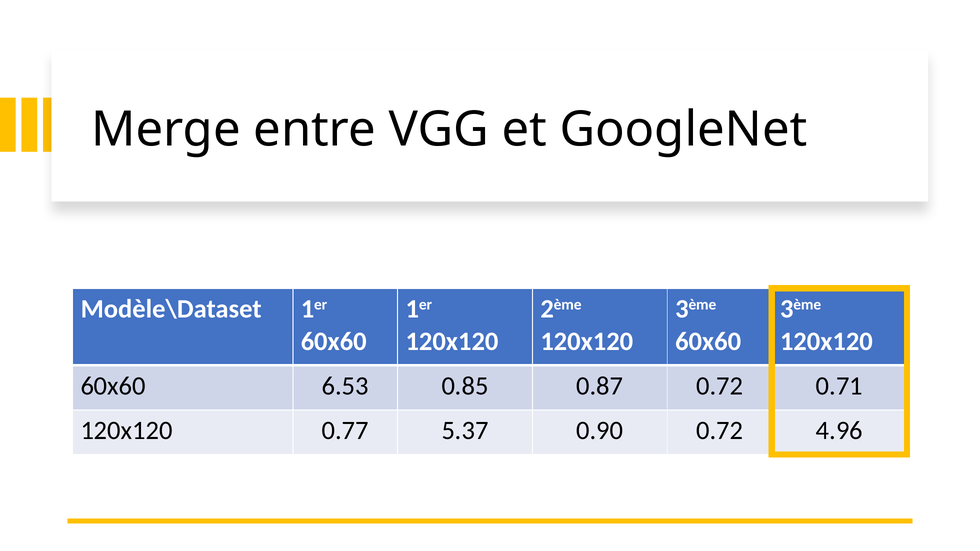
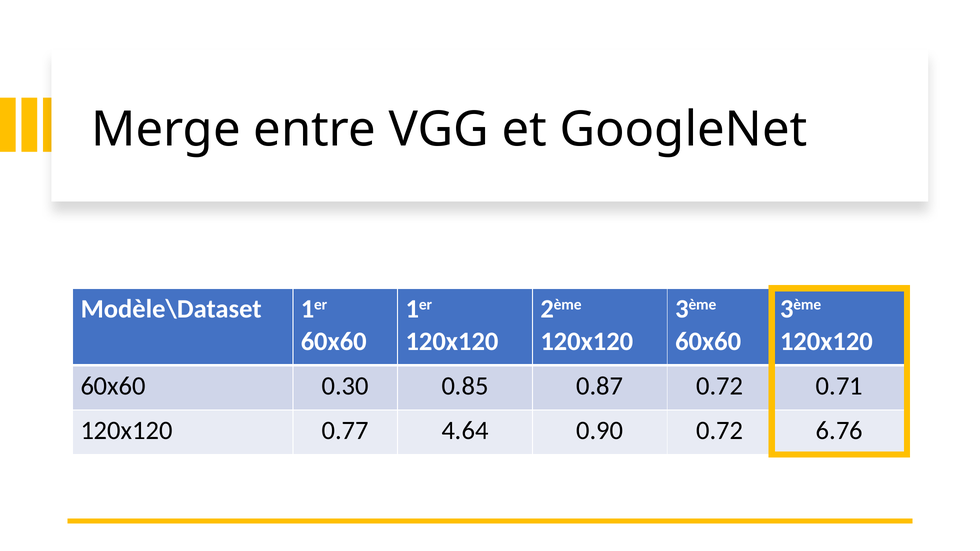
6.53: 6.53 -> 0.30 (345, 386)
5.37: 5.37 -> 4.64 (465, 431)
4.96: 4.96 -> 6.76 (839, 431)
